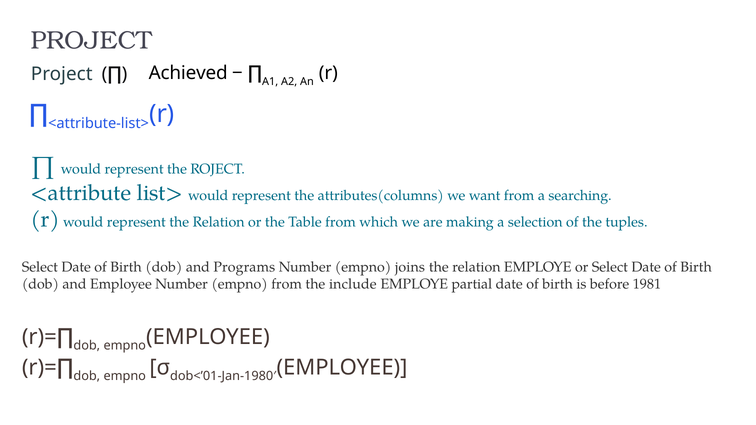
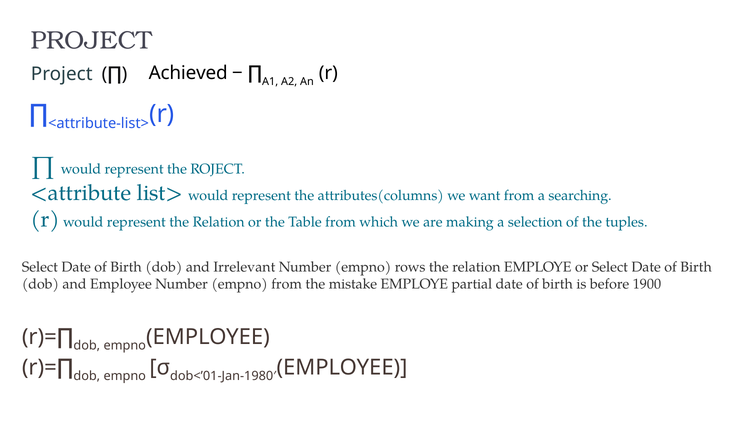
Programs: Programs -> Irrelevant (244, 267)
joins: joins -> rows (410, 267)
include: include -> mistake (353, 284)
1981: 1981 -> 1900 (647, 284)
